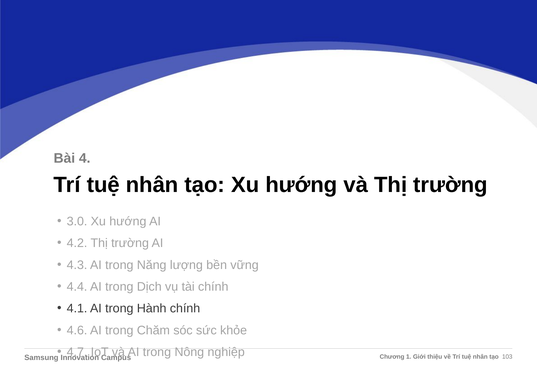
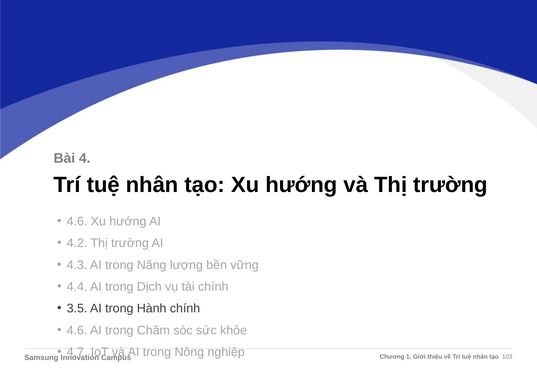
3.0: 3.0 -> 4.6 (77, 221)
4.1: 4.1 -> 3.5 (77, 308)
